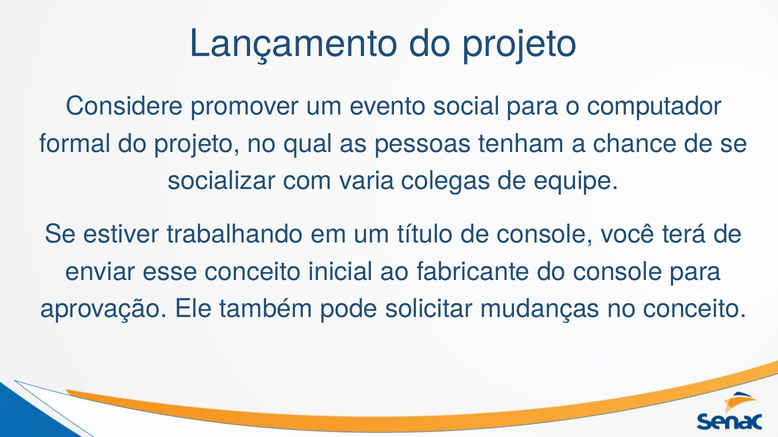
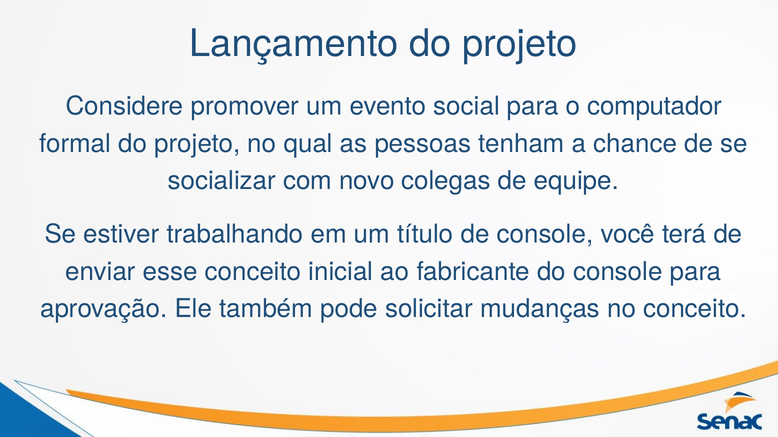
varia: varia -> novo (367, 181)
